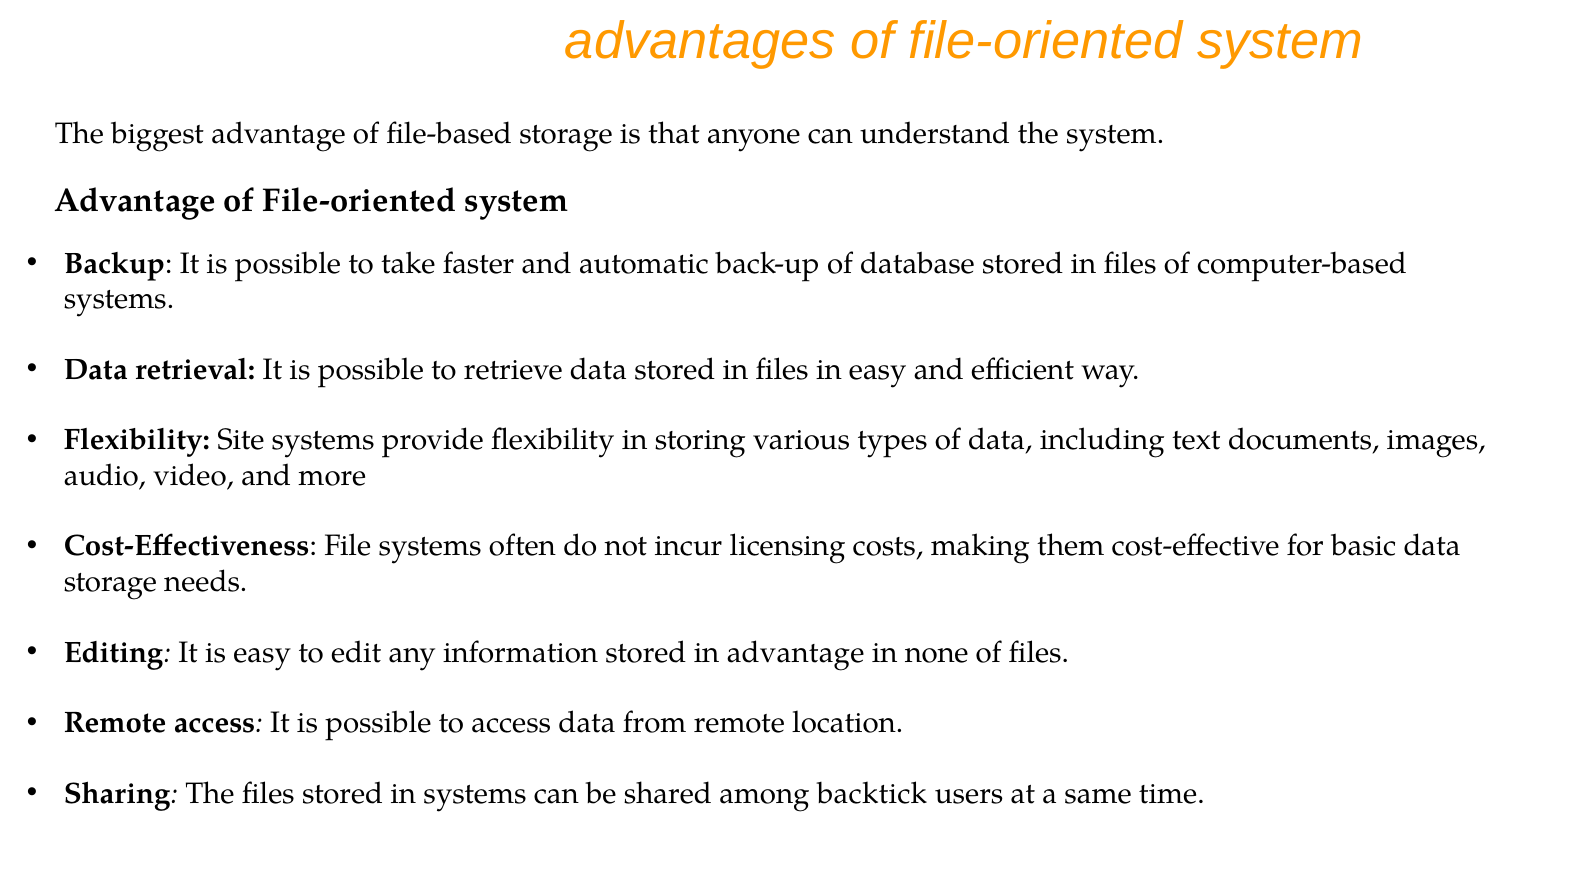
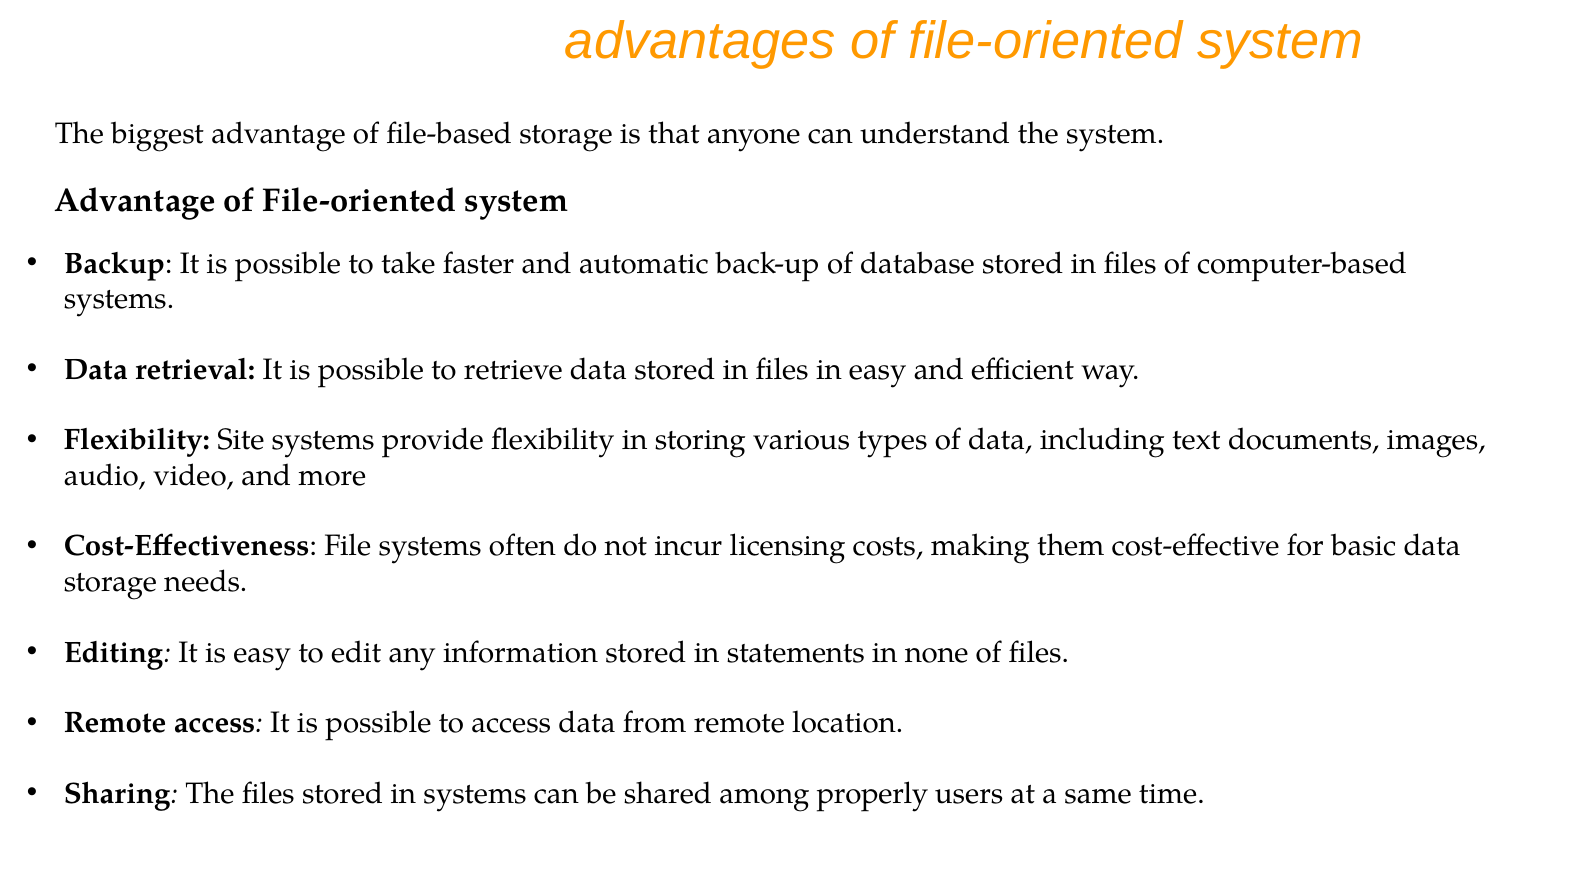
in advantage: advantage -> statements (796, 652)
backtick: backtick -> properly (872, 793)
